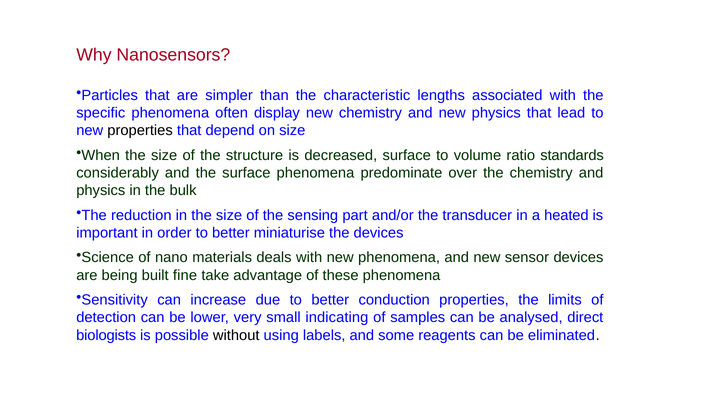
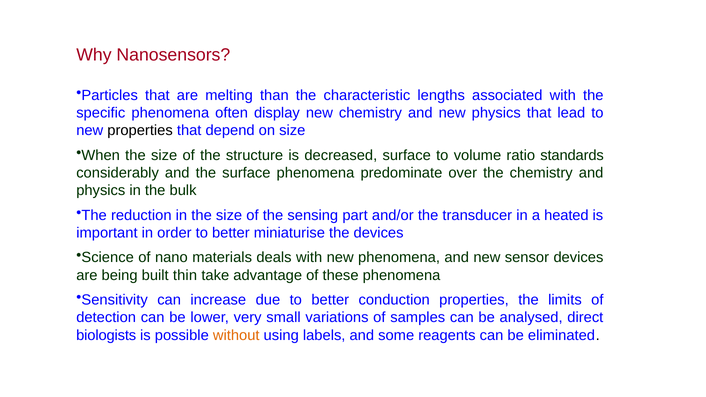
simpler: simpler -> melting (229, 95)
fine: fine -> thin (185, 275)
indicating: indicating -> variations (337, 318)
without colour: black -> orange (236, 335)
